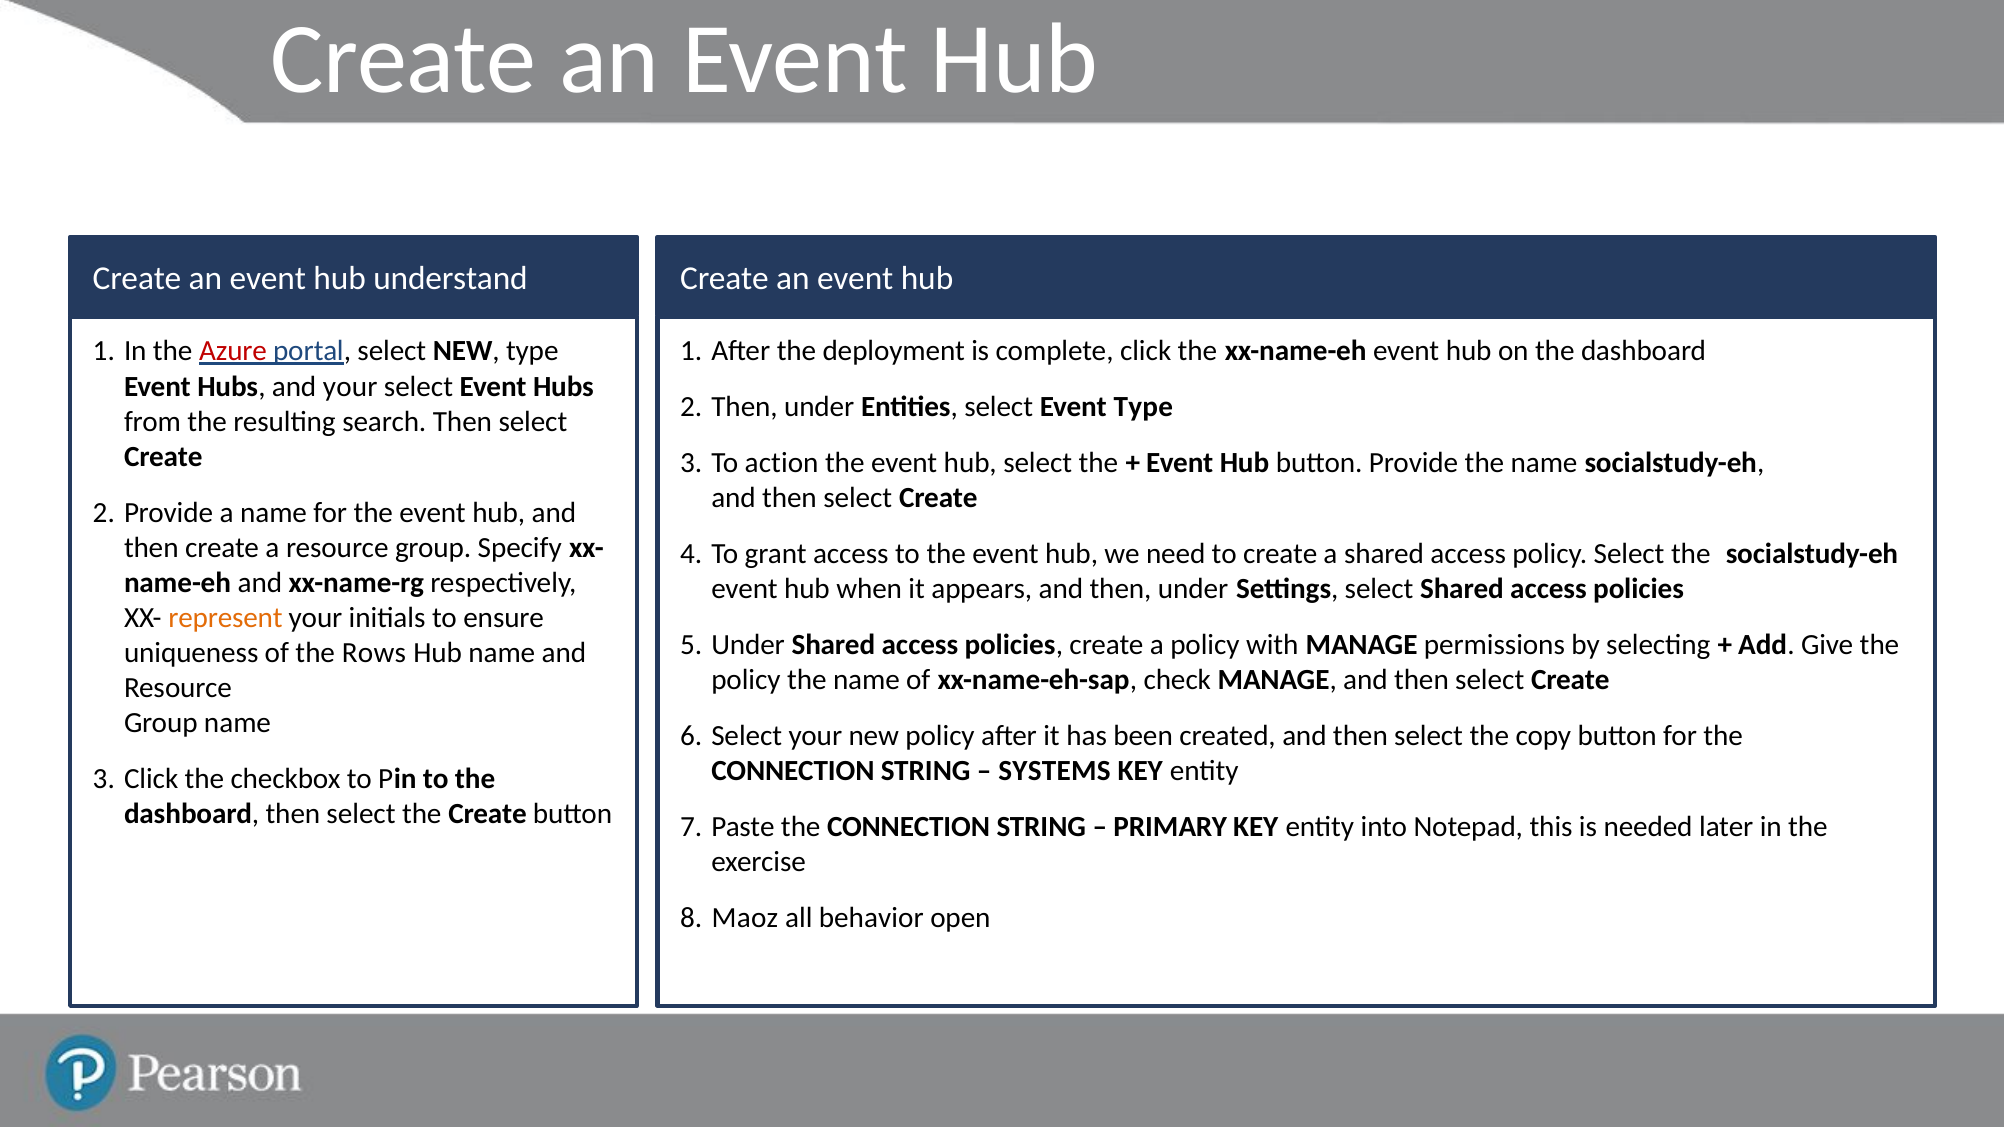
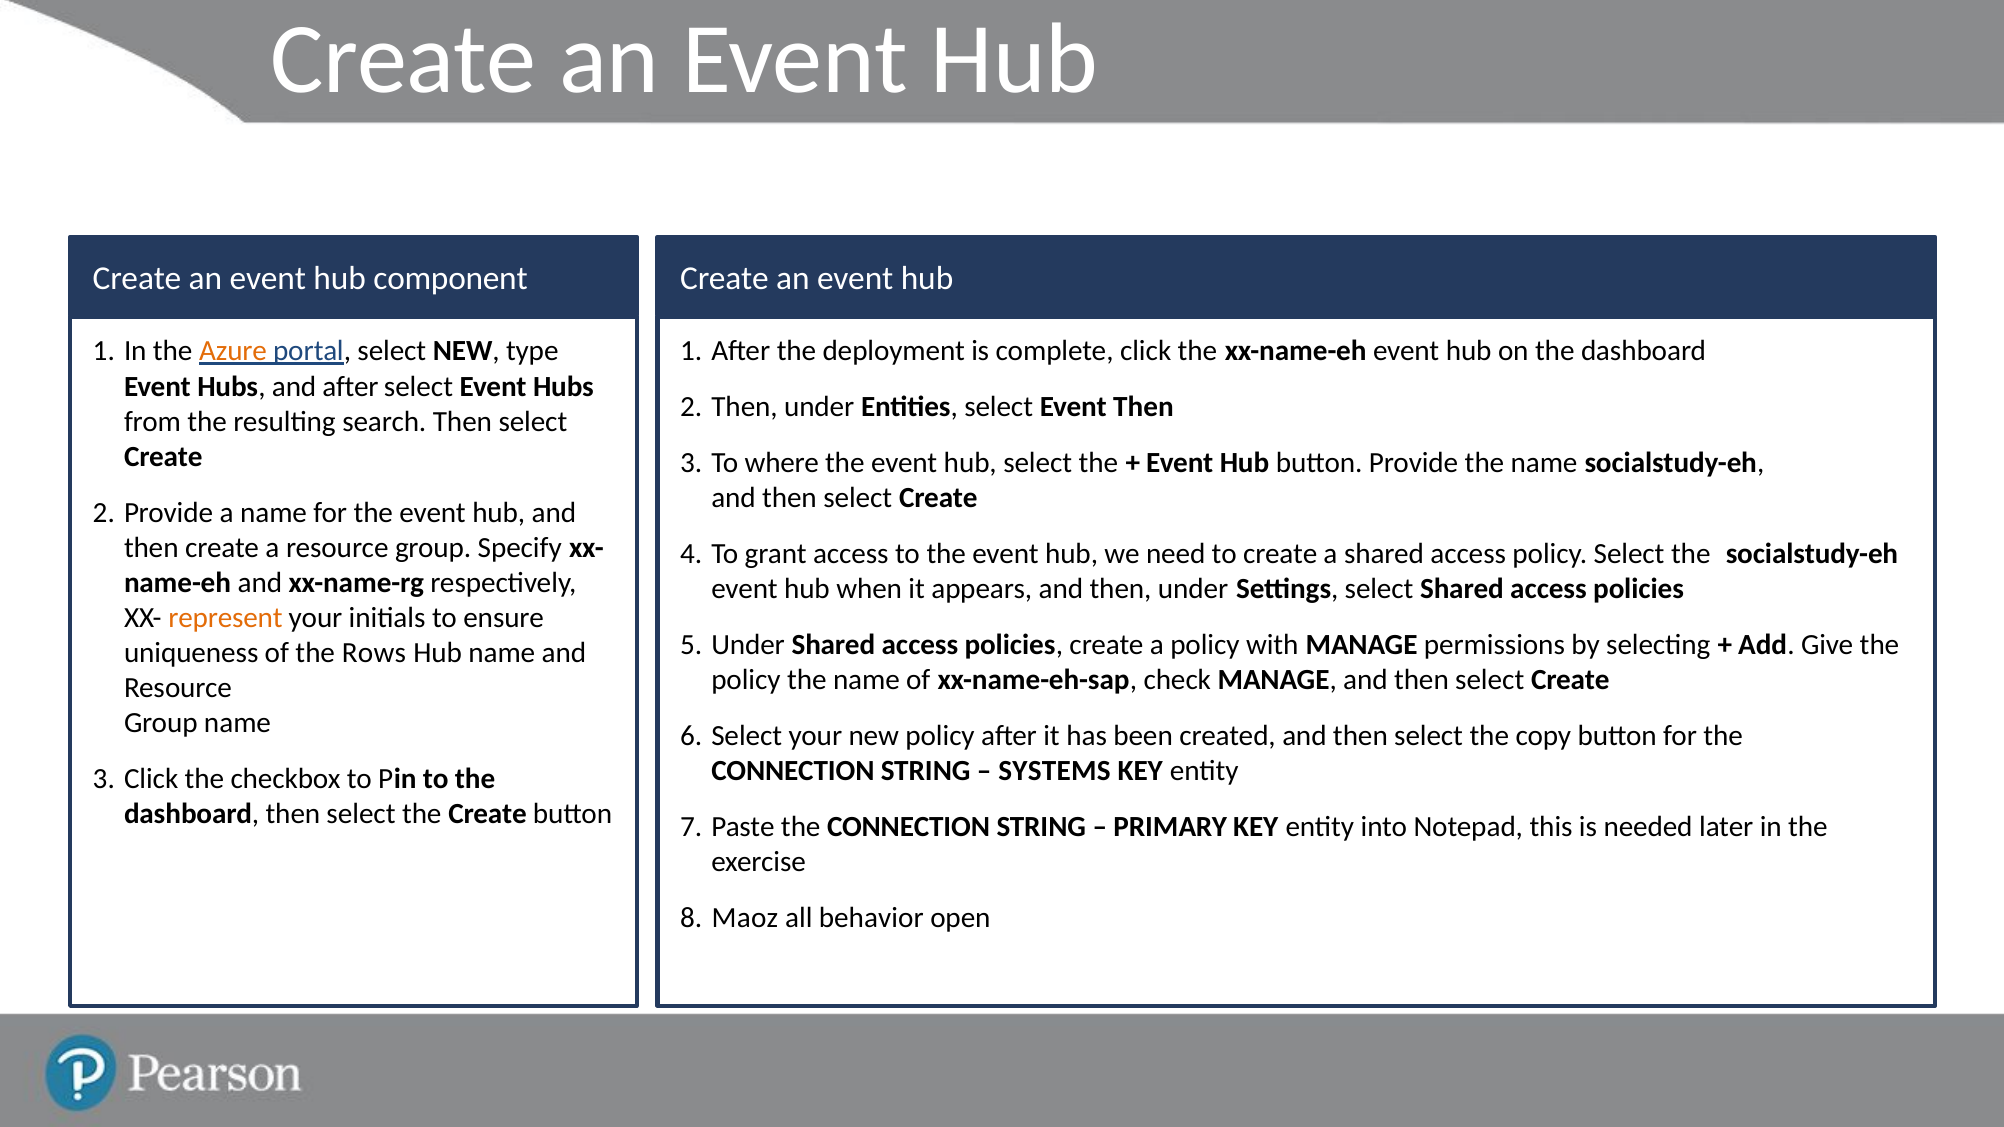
understand: understand -> component (451, 278)
Azure colour: red -> orange (233, 351)
and your: your -> after (350, 387)
Event Type: Type -> Then (1143, 407)
action: action -> where (782, 463)
